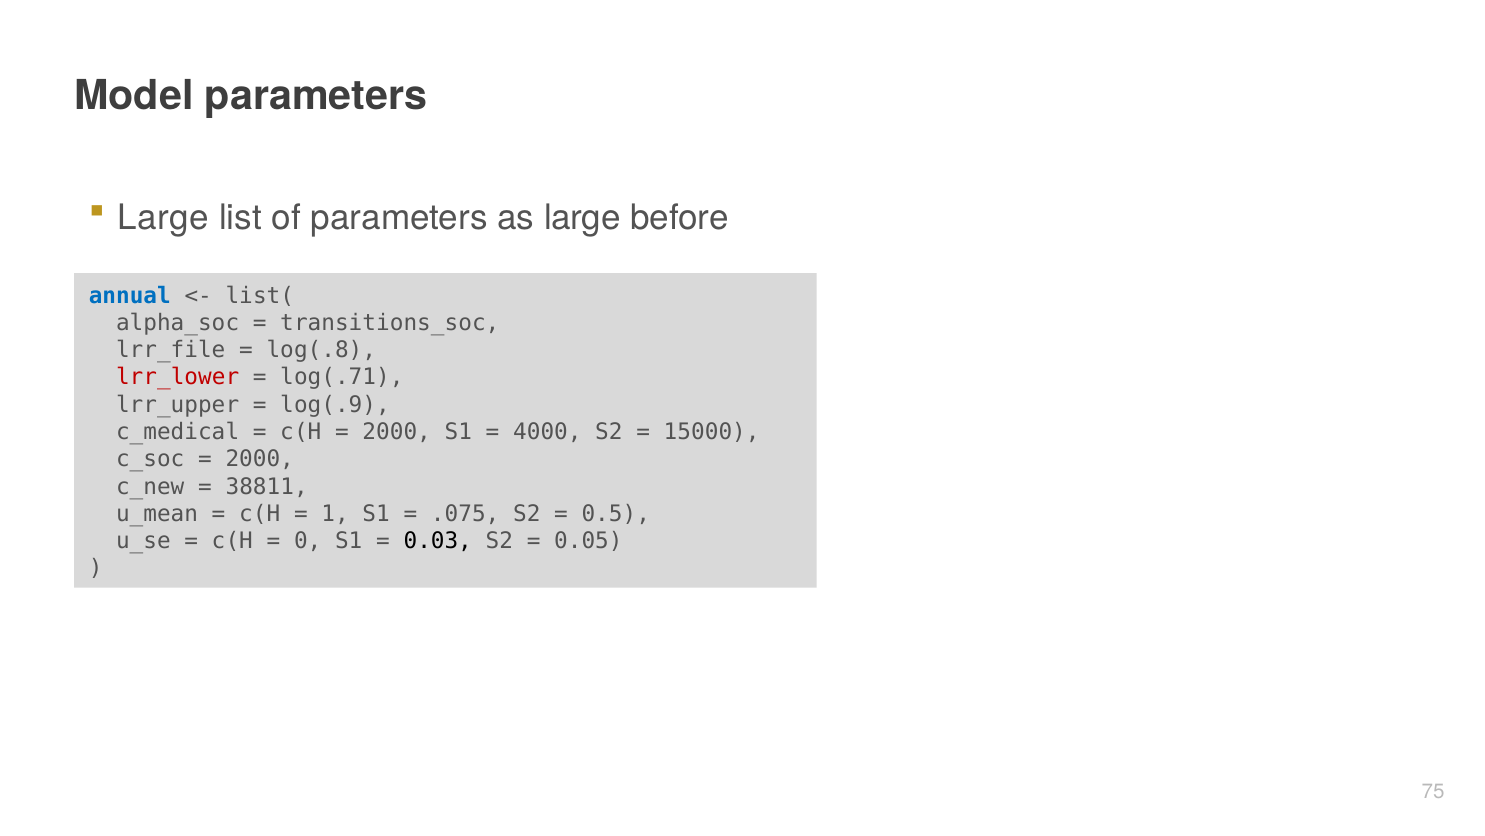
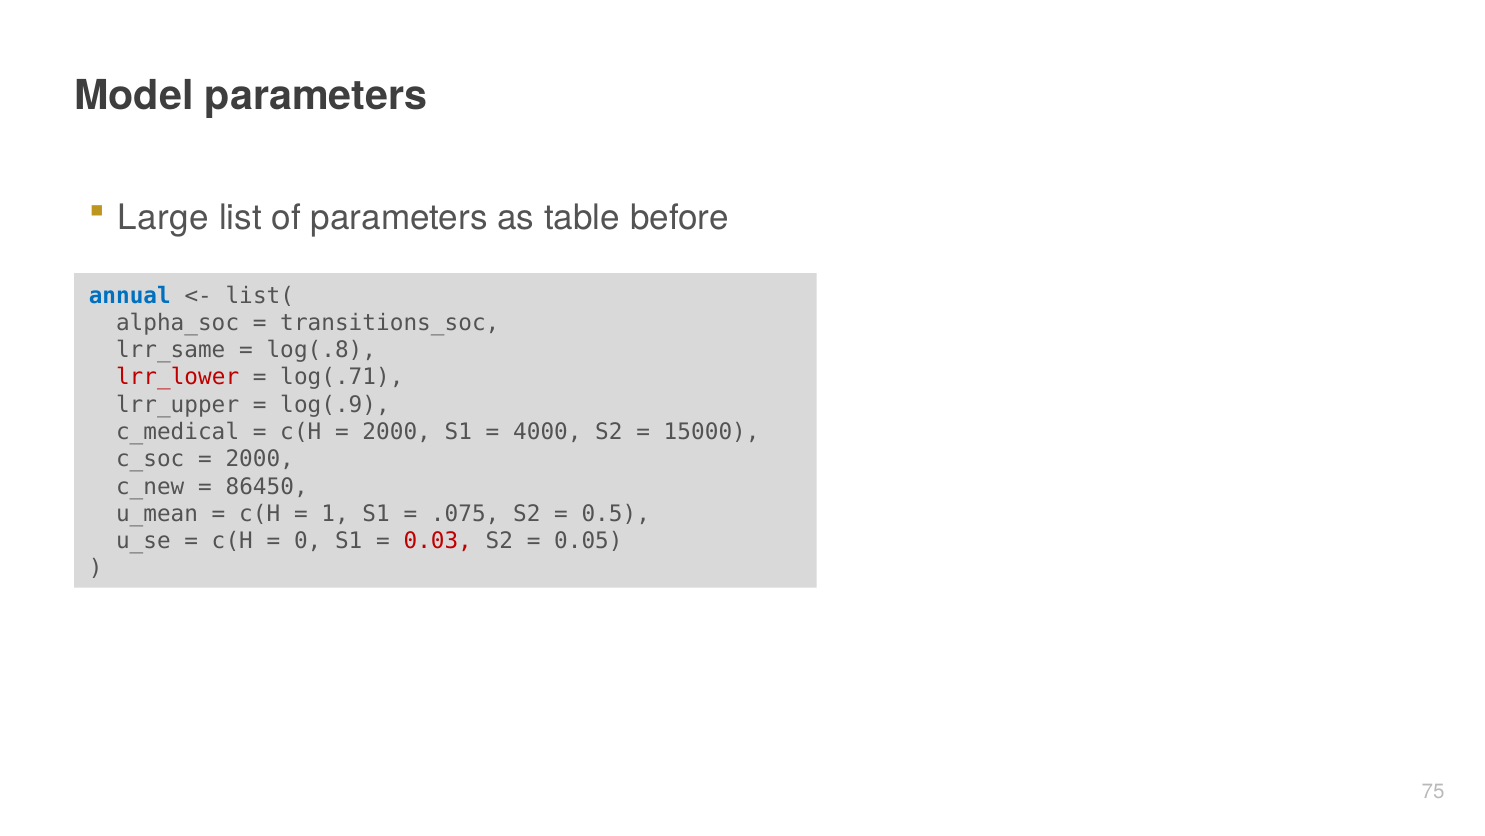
as large: large -> table (582, 218)
lrr_file: lrr_file -> lrr_same (171, 350)
38811: 38811 -> 86450 (267, 486)
0.03 colour: black -> red (438, 541)
